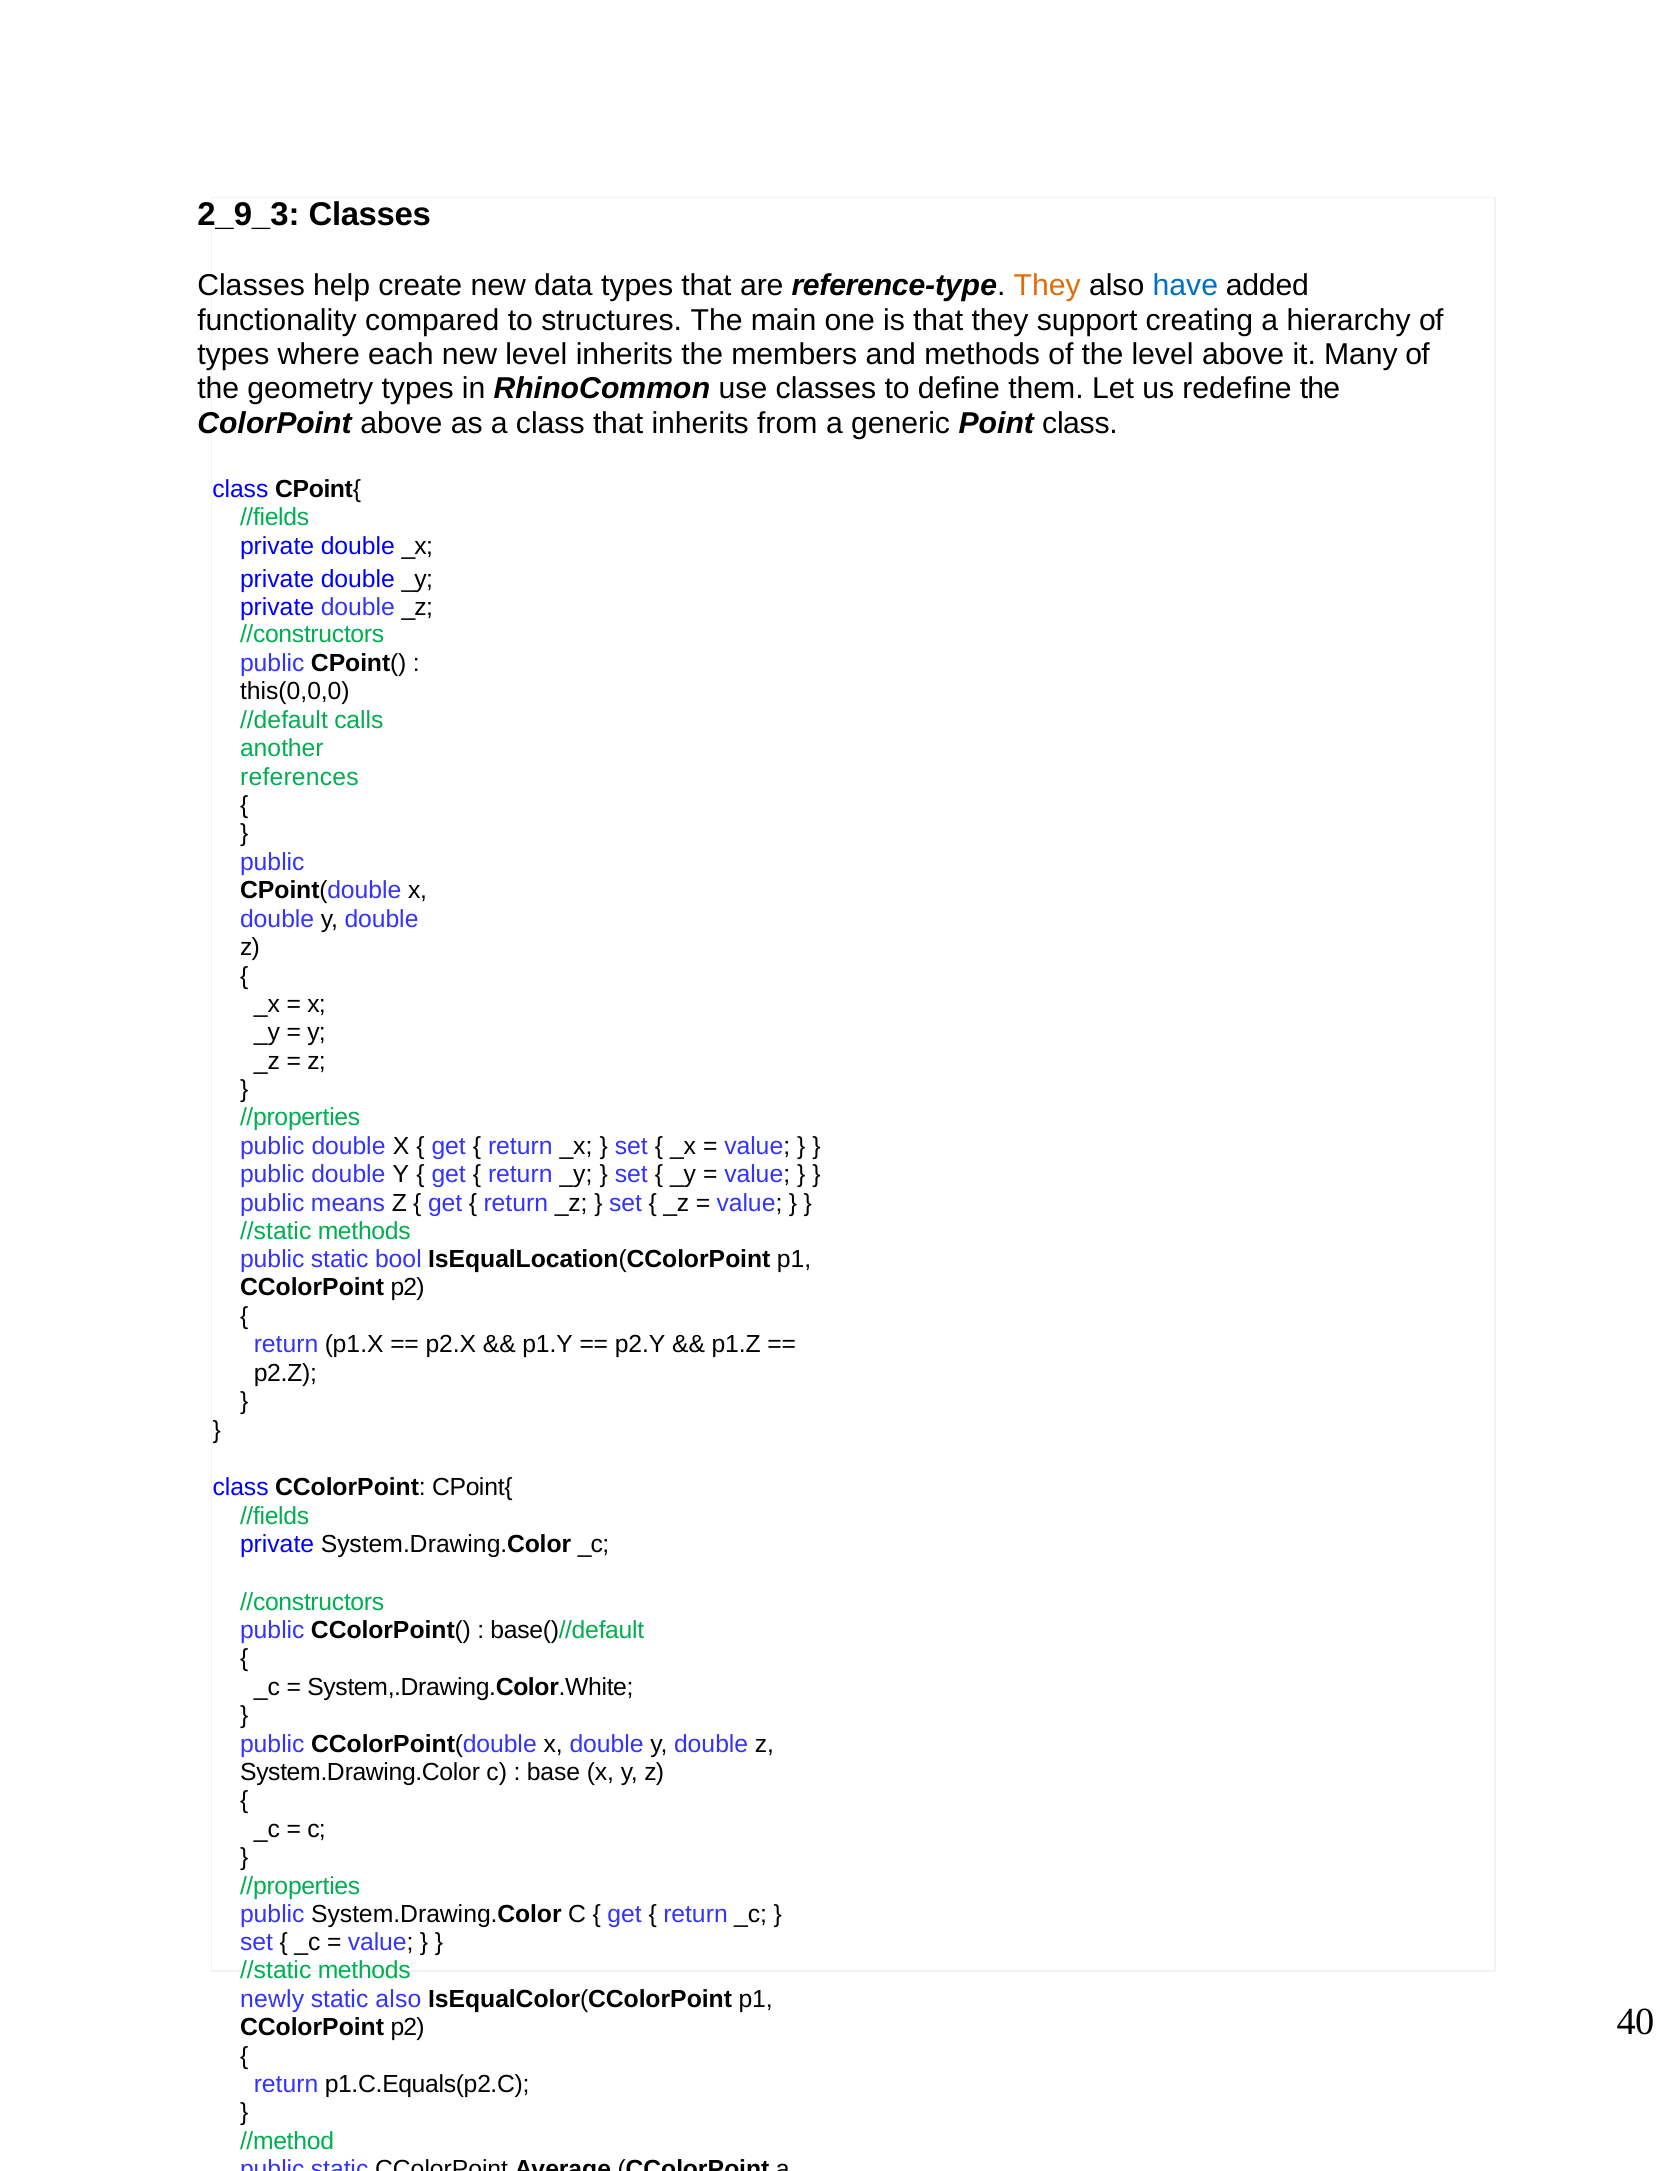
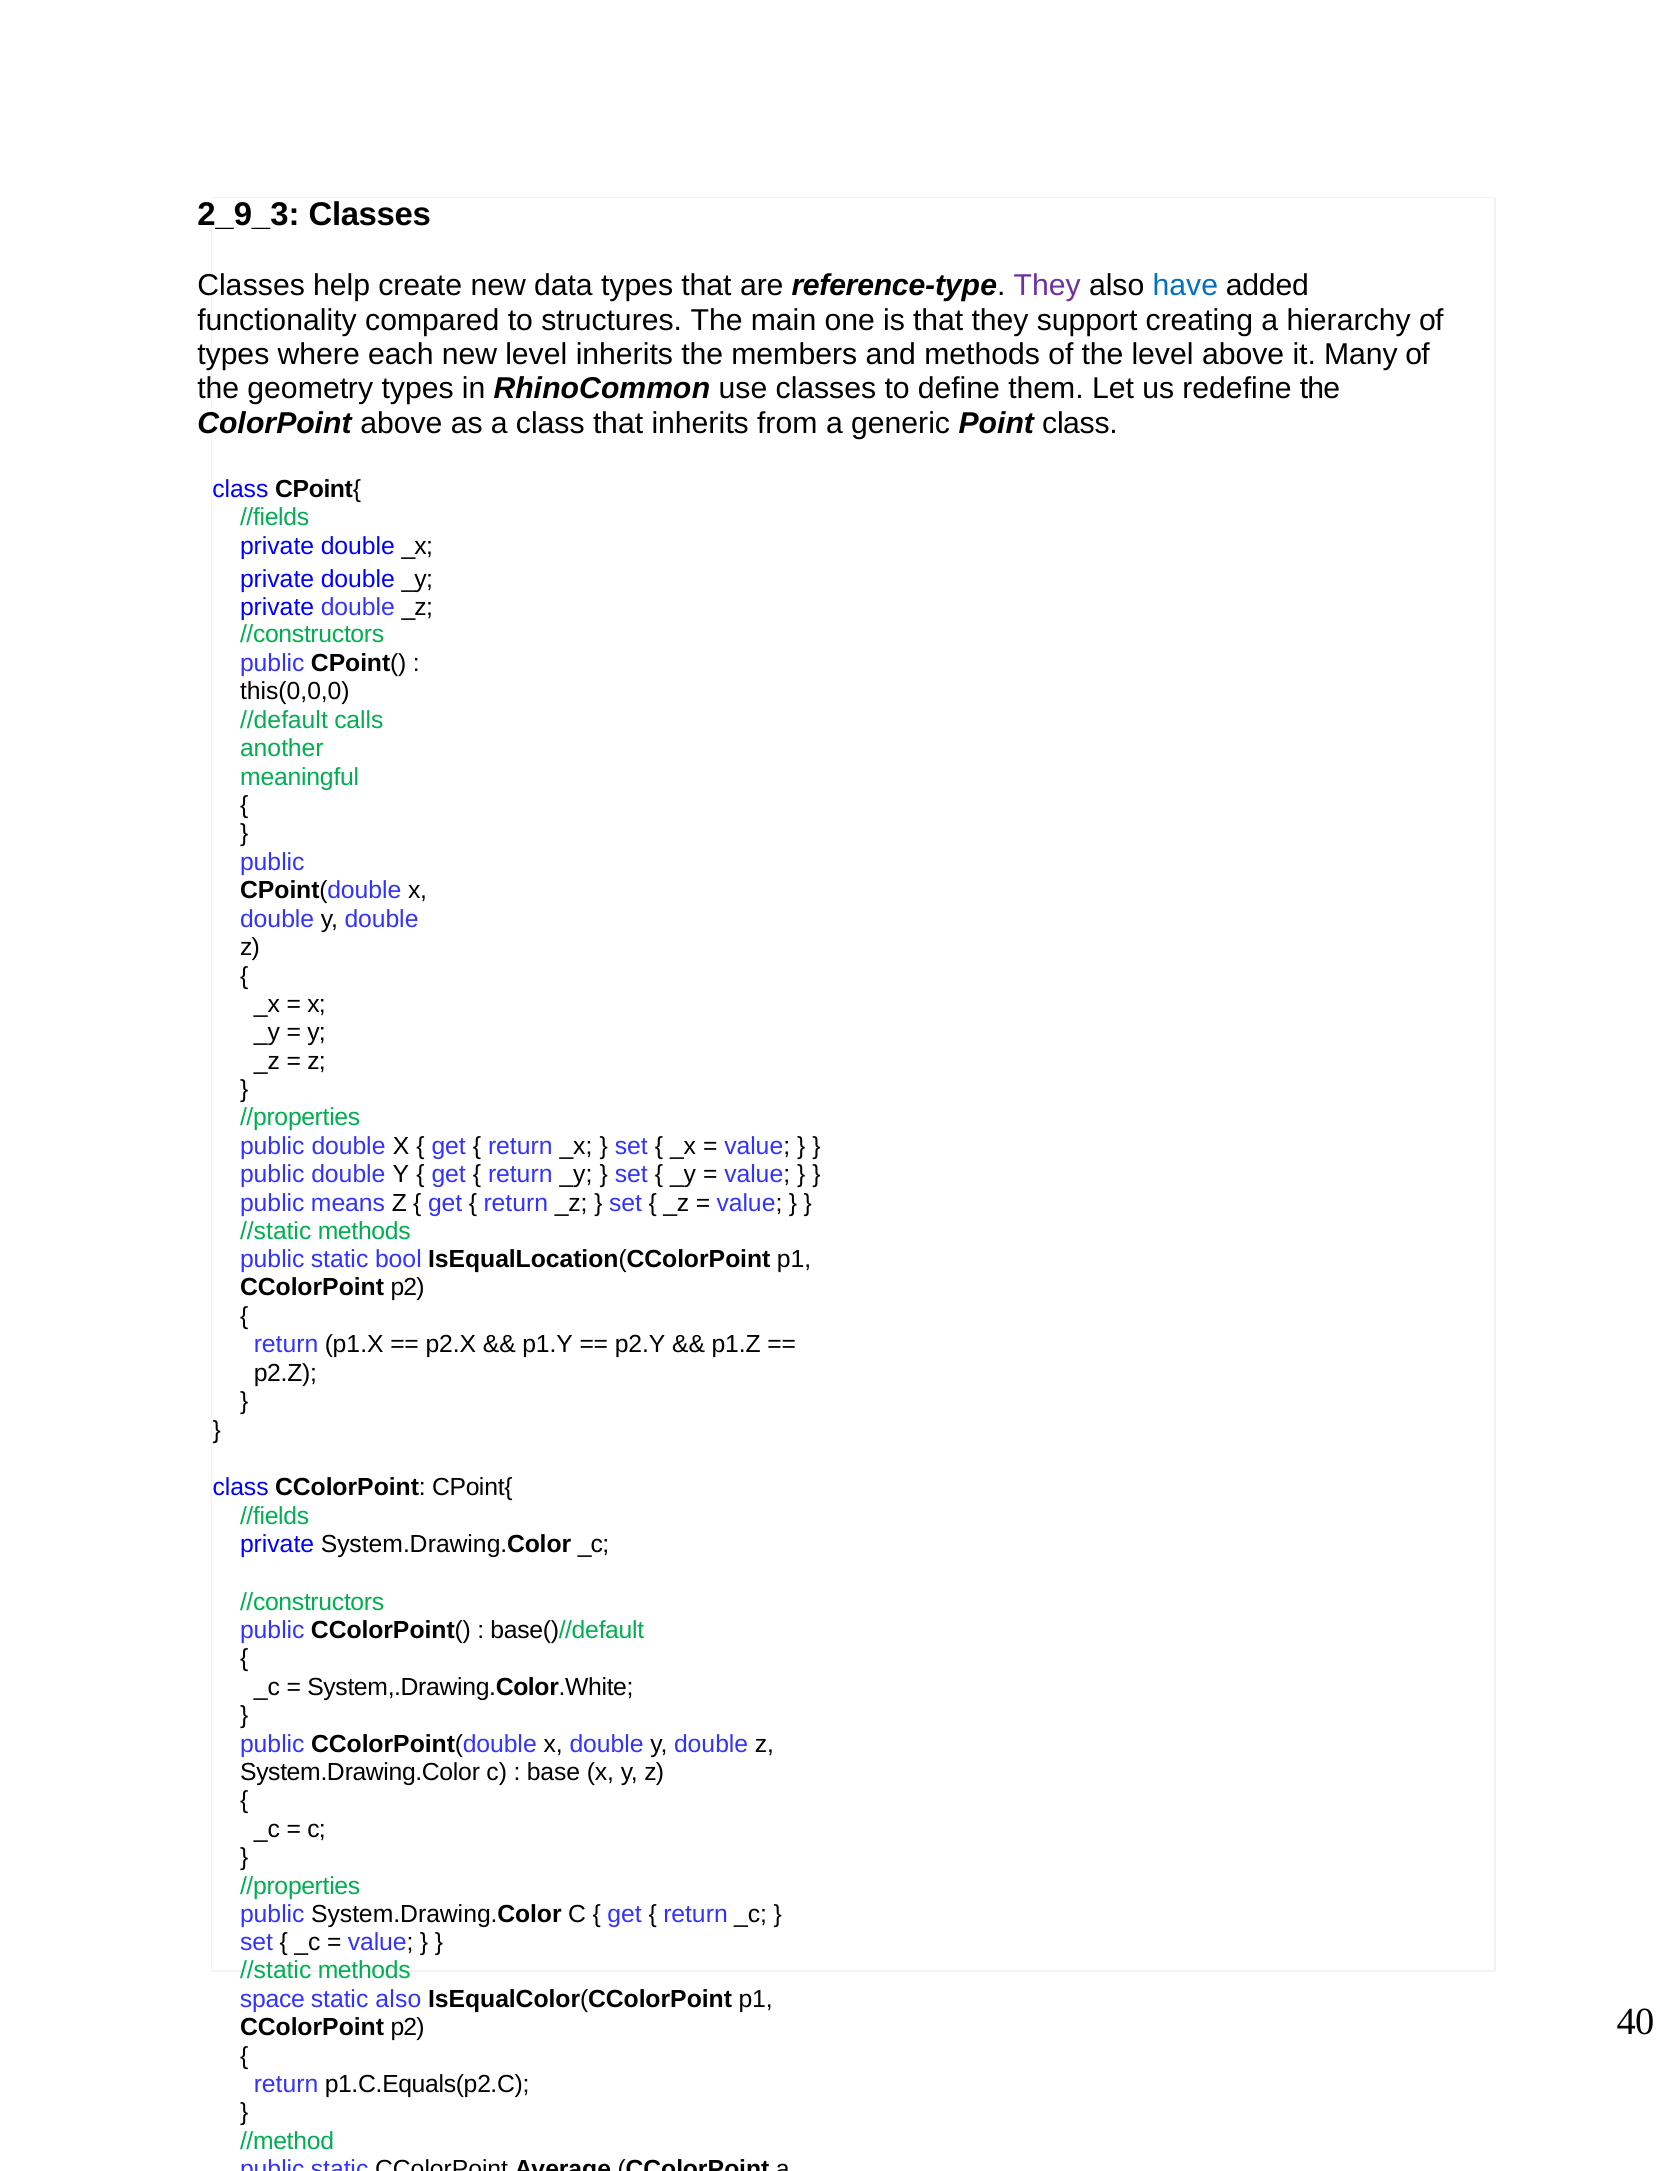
They colour: orange -> purple (1047, 286)
references: references -> meaningful (300, 777)
newly: newly -> space (272, 2000)
